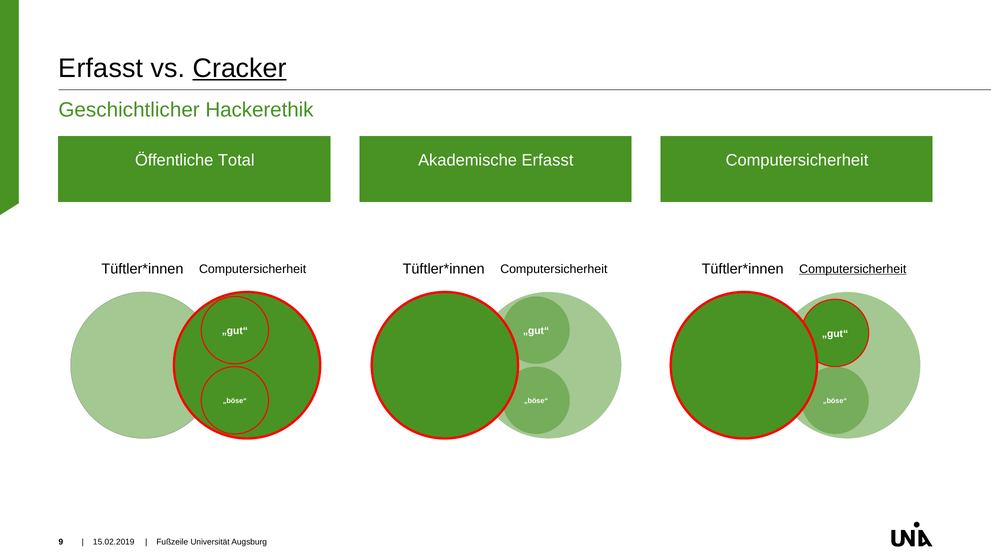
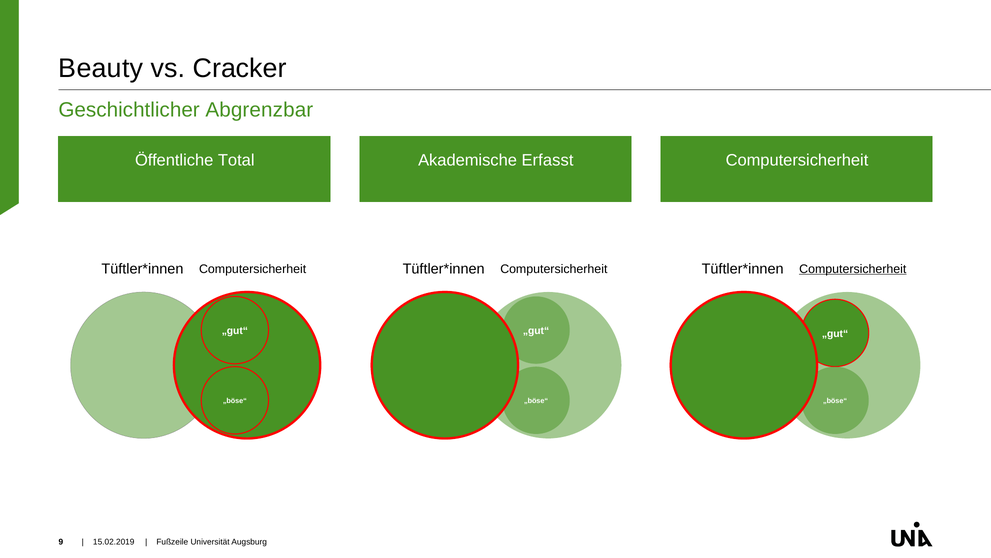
Erfasst: Erfasst -> Beauty (101, 68)
Cracker underline: present -> none (240, 68)
Hackerethik: Hackerethik -> Abgrenzbar (259, 110)
